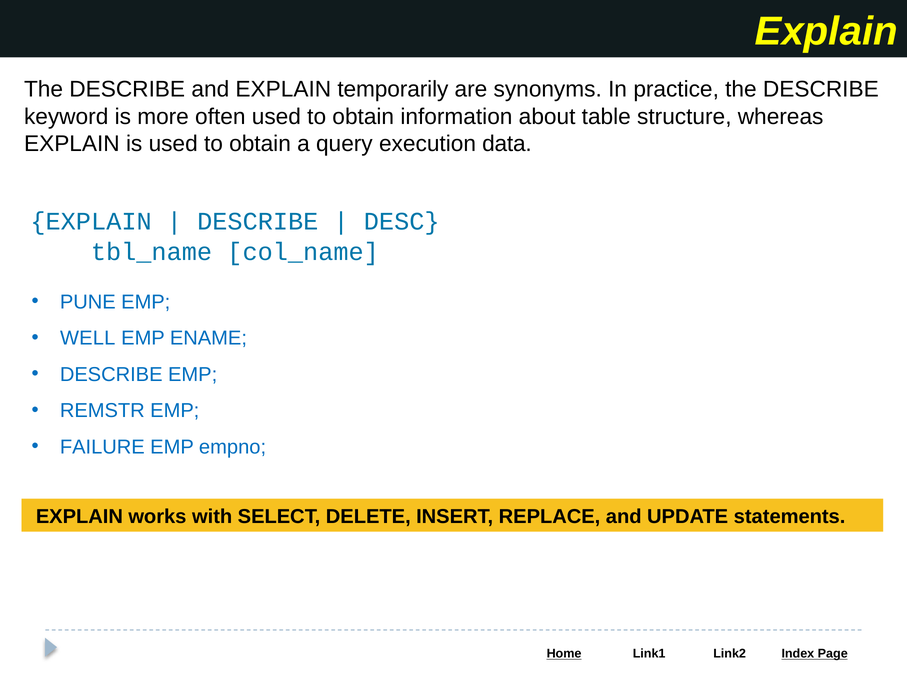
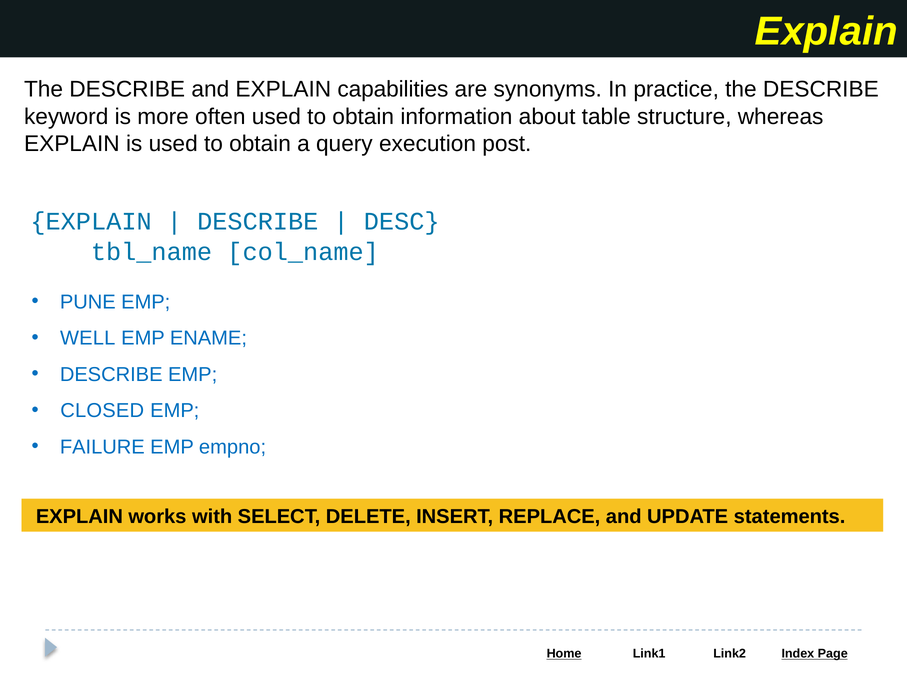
temporarily: temporarily -> capabilities (393, 89)
data: data -> post (507, 144)
REMSTR: REMSTR -> CLOSED (102, 411)
